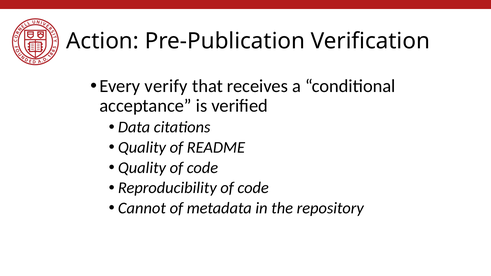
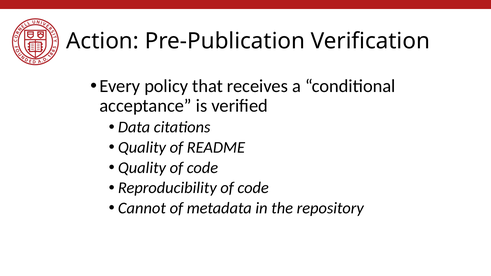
verify: verify -> policy (166, 86)
